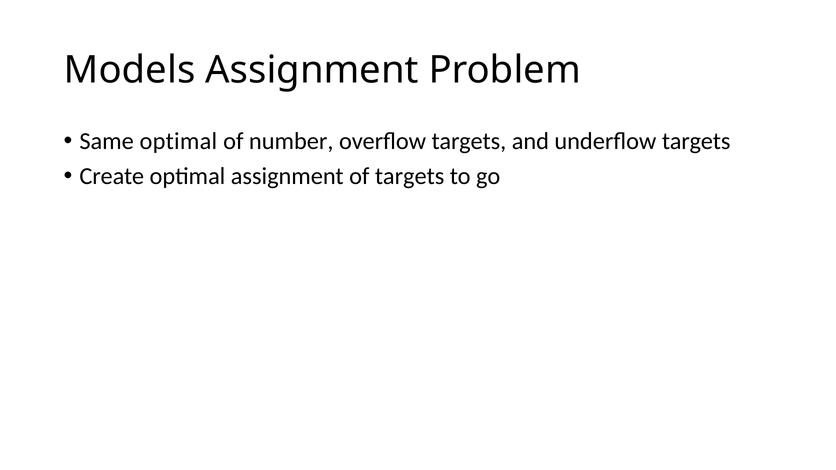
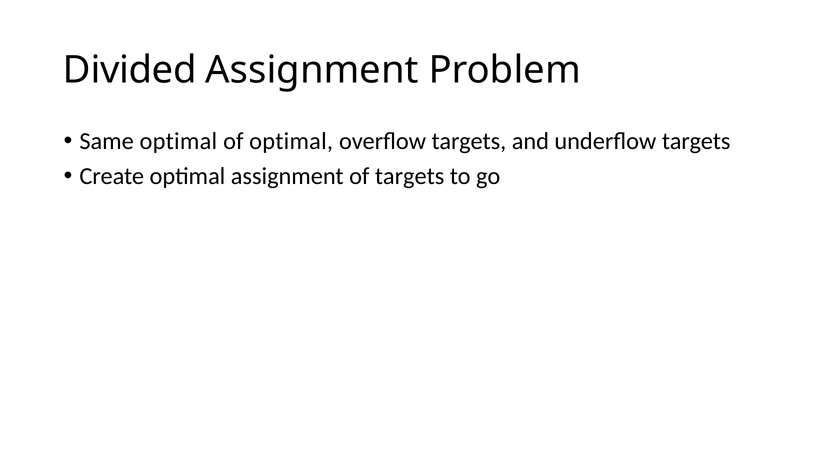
Models: Models -> Divided (130, 70)
of number: number -> optimal (291, 141)
